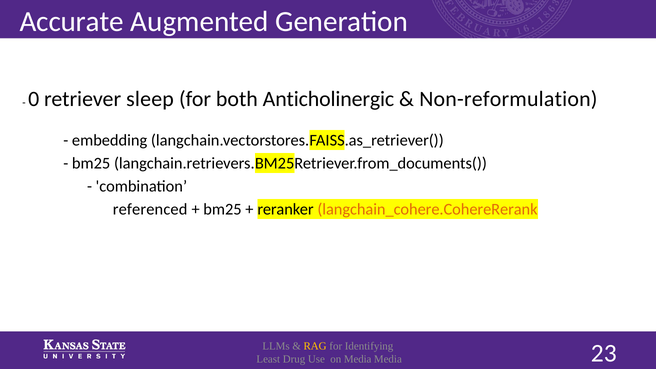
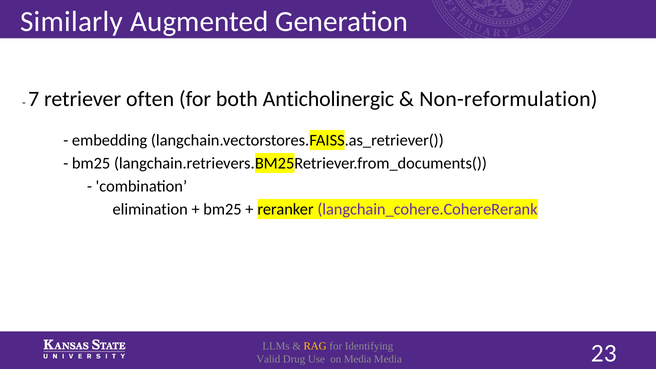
Accurate: Accurate -> Similarly (72, 22)
0: 0 -> 7 (34, 99)
sleep: sleep -> often (150, 99)
referenced: referenced -> elimination (150, 209)
langchain_cohere.CohereRerank colour: orange -> purple (428, 209)
Least: Least -> Valid (268, 359)
